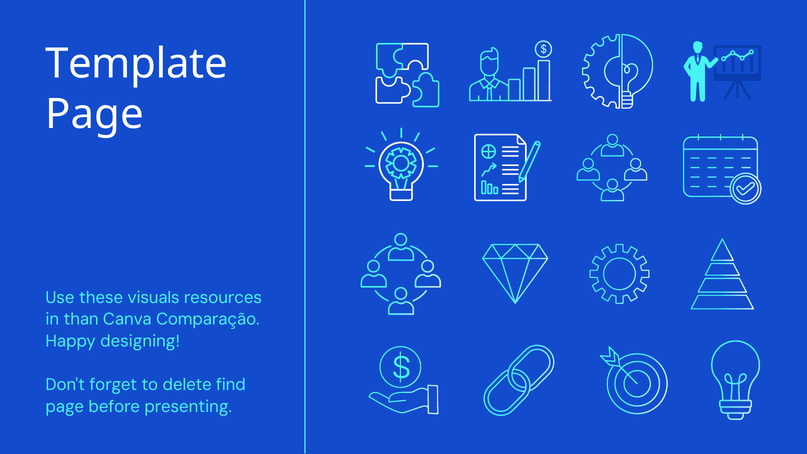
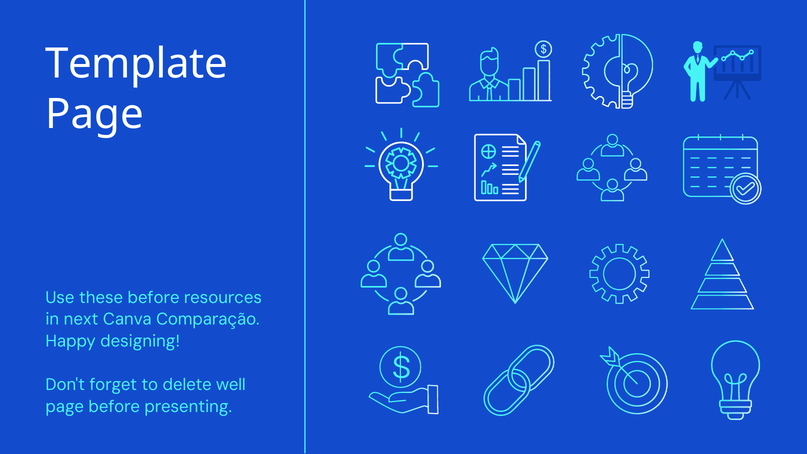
these visuals: visuals -> before (154, 297)
than: than -> next (81, 319)
find: find -> well (231, 385)
